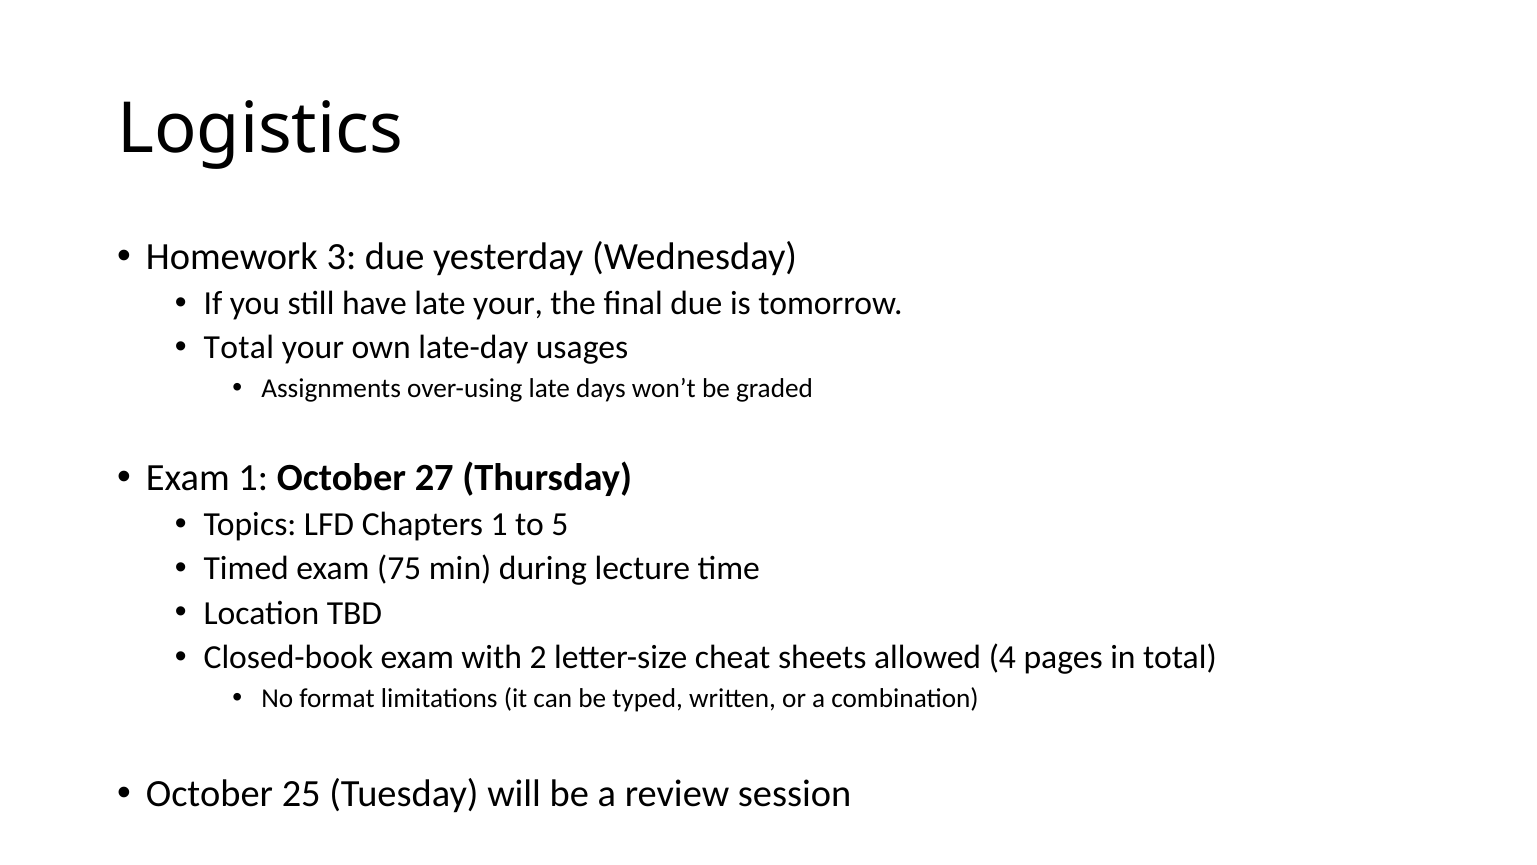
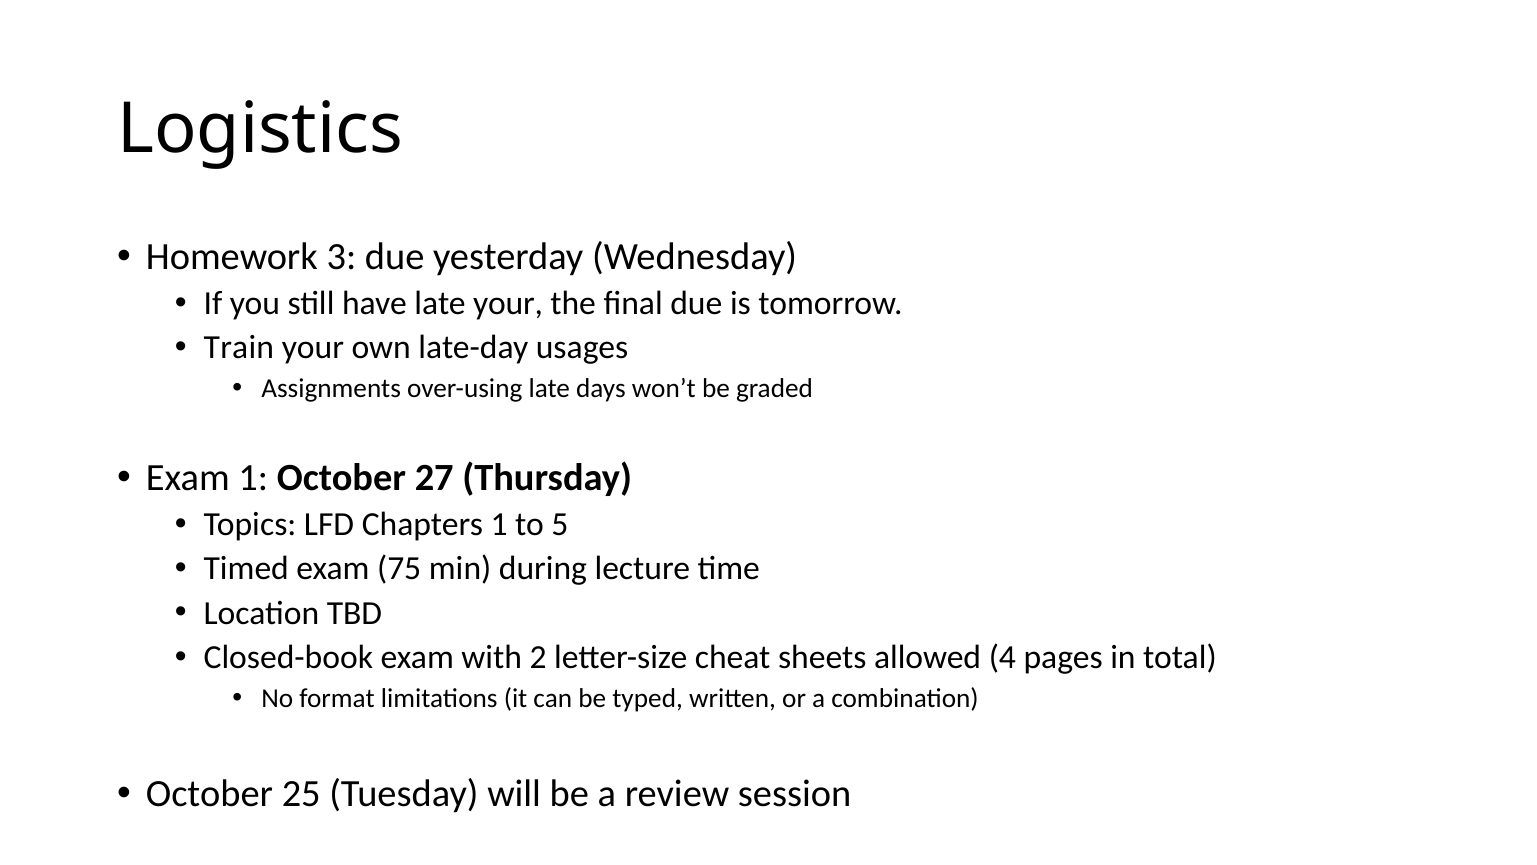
Total: Total -> Train (239, 348)
